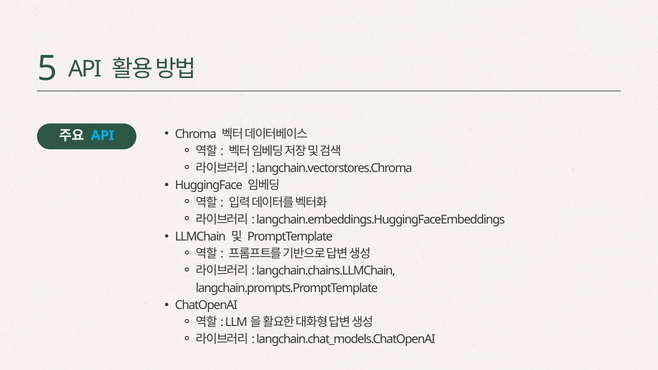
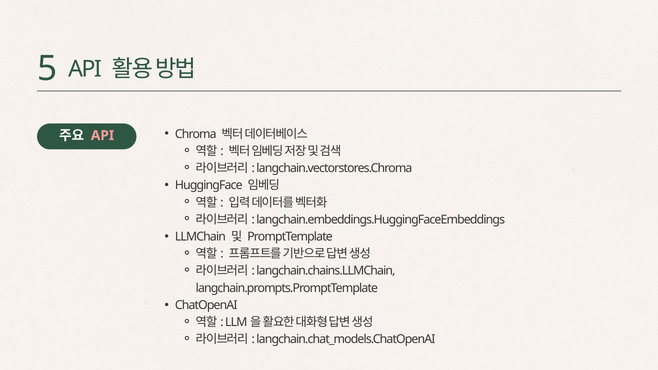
API colour: light blue -> pink (103, 136)
